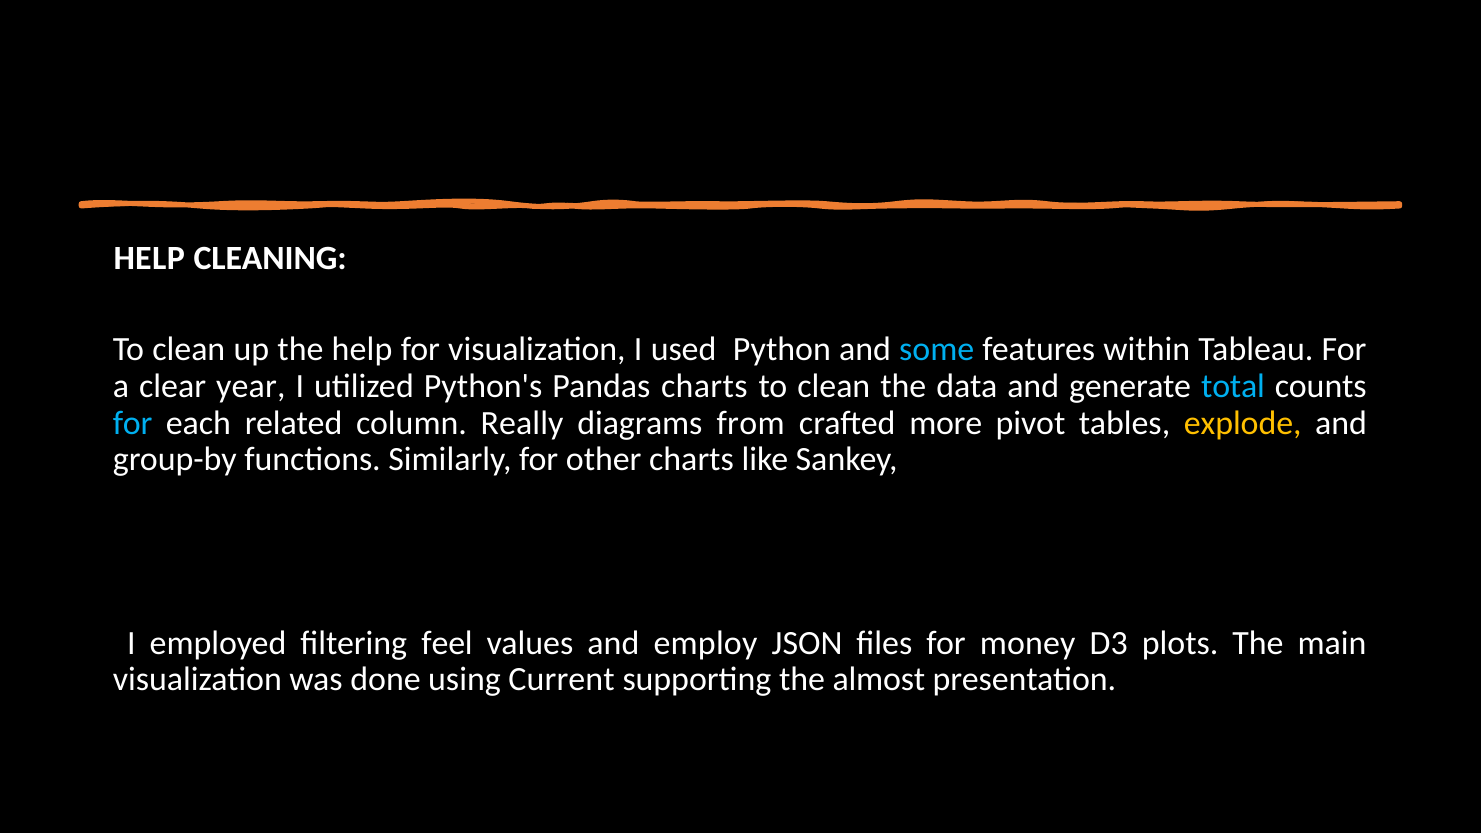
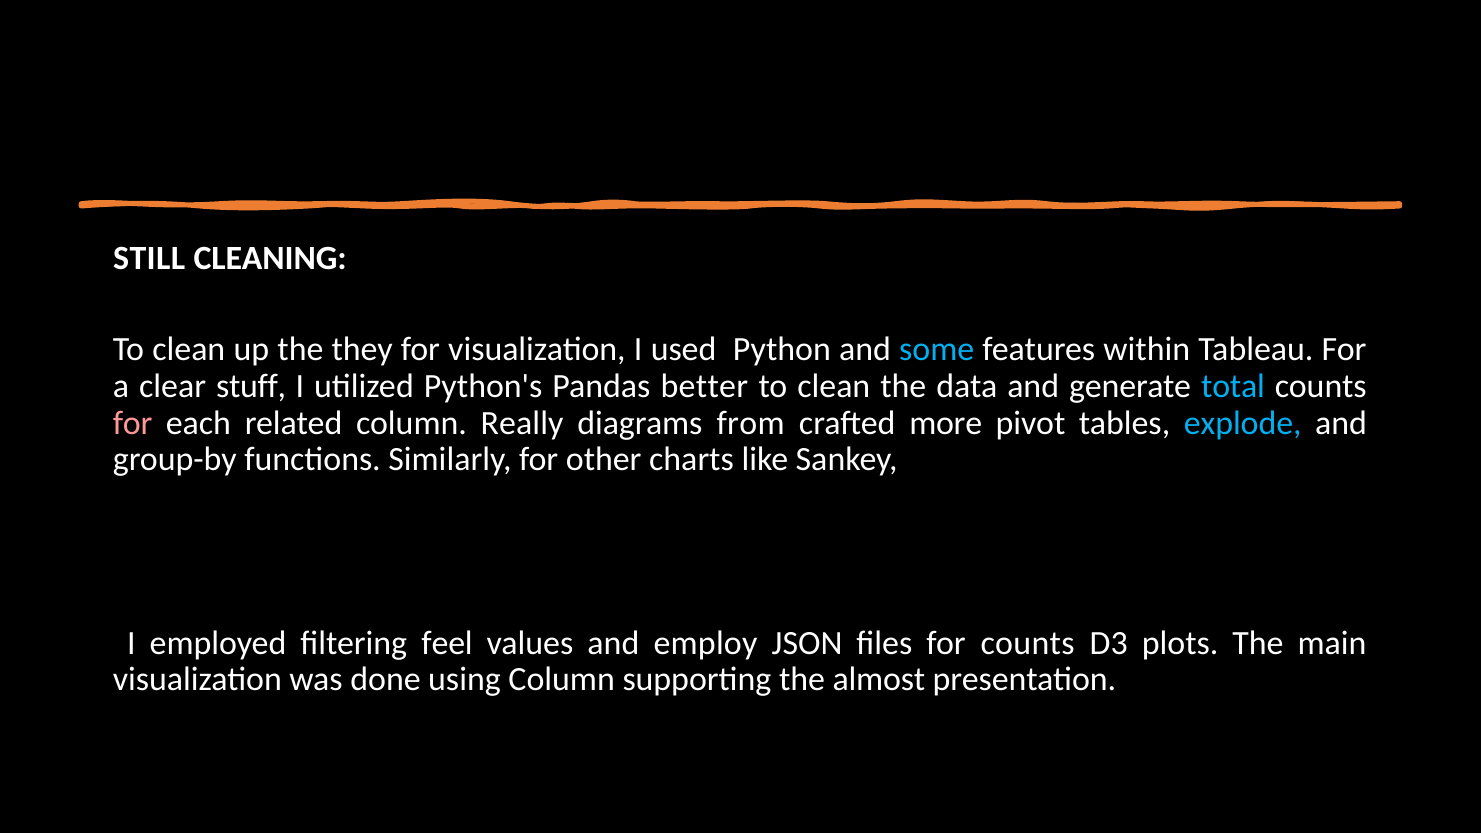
HELP: HELP -> STILL (149, 258)
the help: help -> they (362, 350)
year: year -> stuff (251, 386)
Pandas charts: charts -> better (704, 386)
for colour: light blue -> pink (133, 423)
explode colour: yellow -> light blue (1243, 423)
for money: money -> counts (1028, 643)
using Current: Current -> Column (562, 680)
